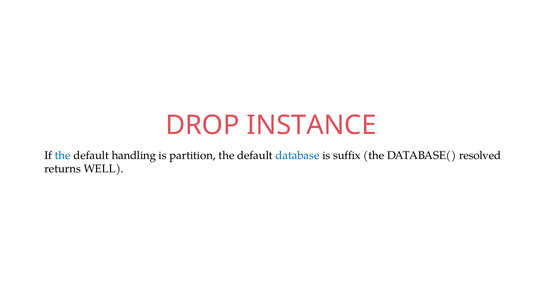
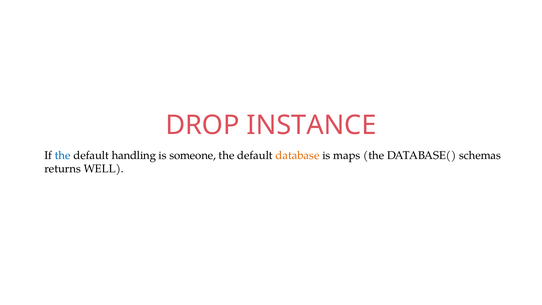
partition: partition -> someone (193, 155)
database colour: blue -> orange (298, 155)
suffix: suffix -> maps (347, 155)
resolved: resolved -> schemas (480, 155)
